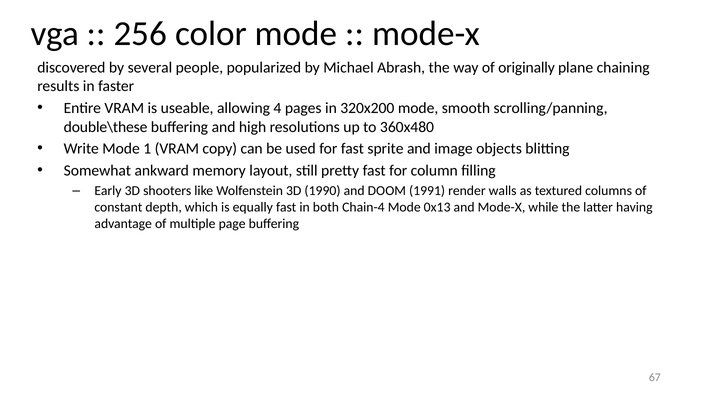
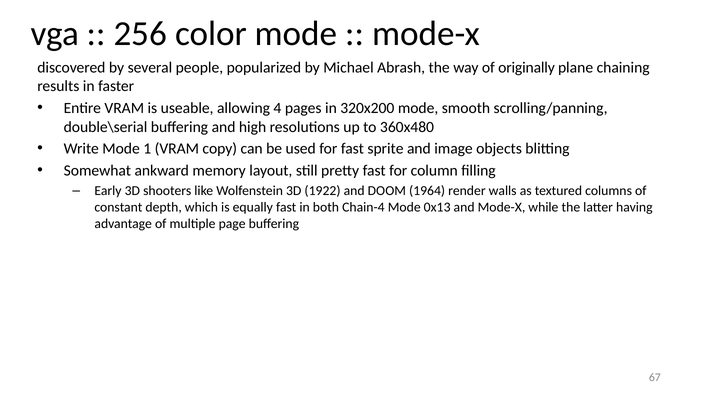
double\these: double\these -> double\serial (106, 127)
1990: 1990 -> 1922 (323, 191)
1991: 1991 -> 1964 (427, 191)
